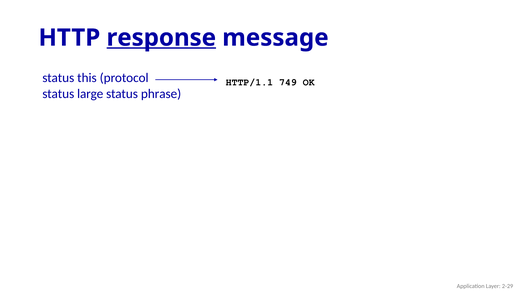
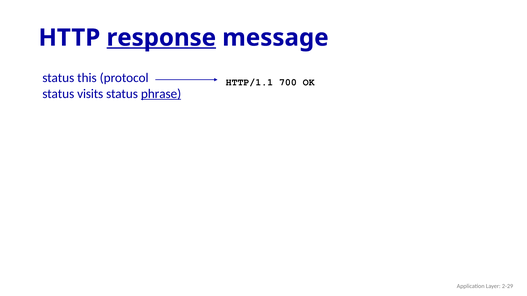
749: 749 -> 700 (288, 82)
large: large -> visits (90, 94)
phrase underline: none -> present (161, 94)
